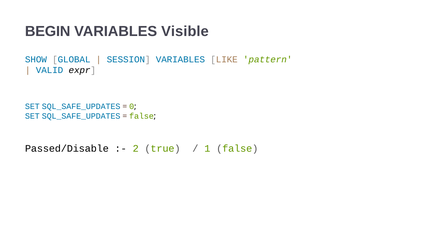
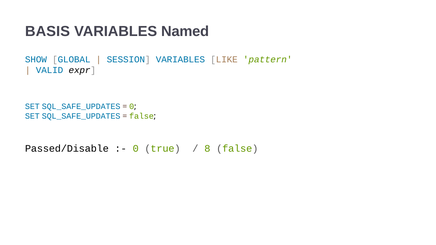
BEGIN: BEGIN -> BASIS (48, 32)
Visible: Visible -> Named (185, 32)
2: 2 -> 0 (136, 149)
1: 1 -> 8 (207, 149)
